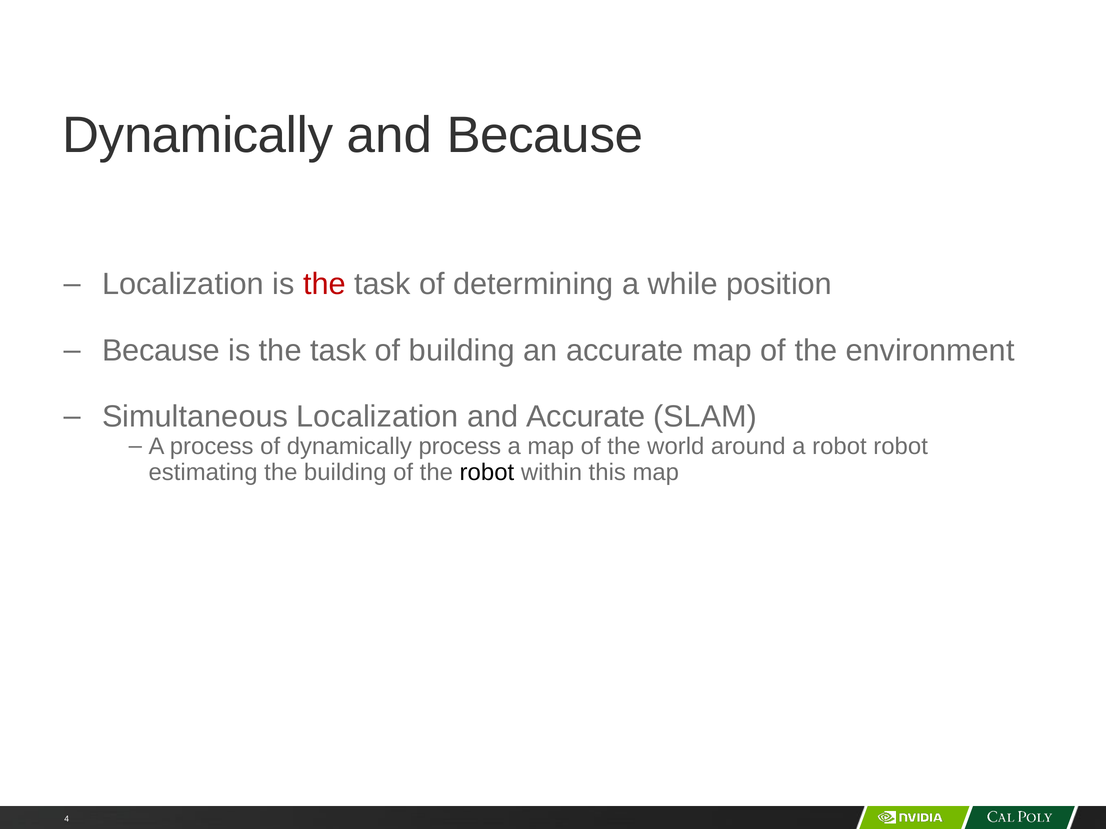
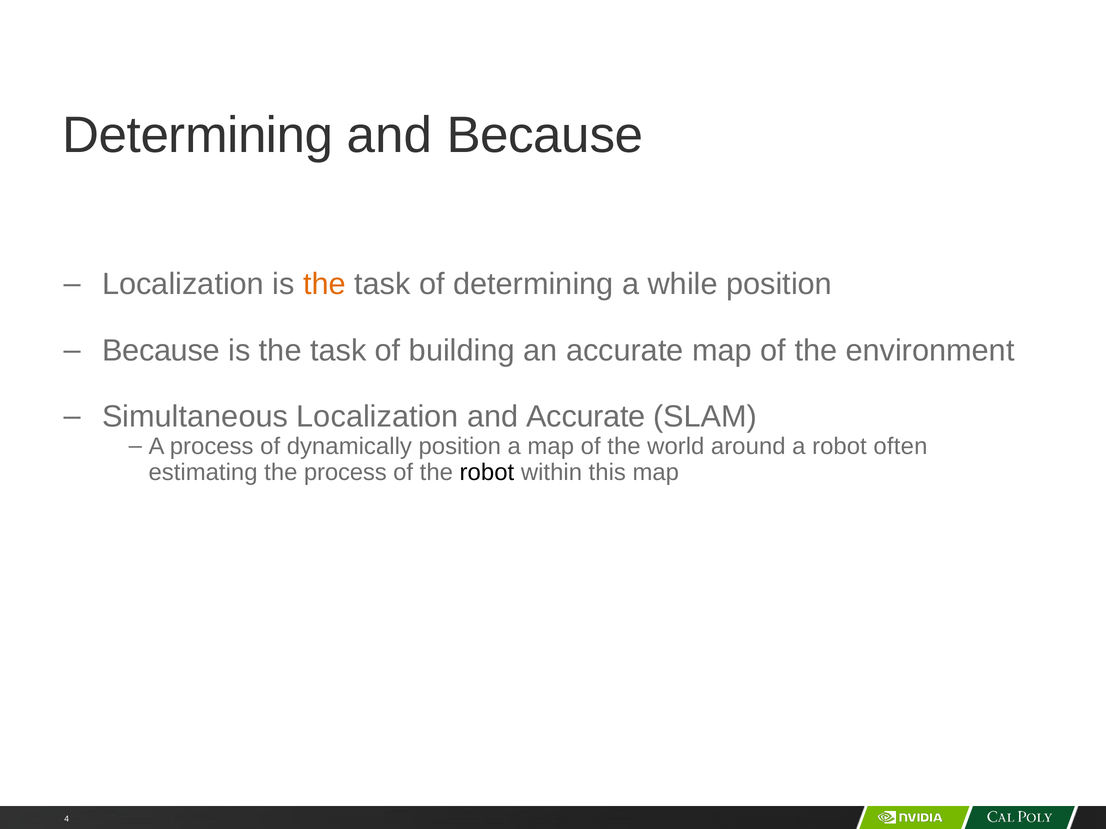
Dynamically: Dynamically -> Determining (198, 135)
the colour: red -> orange (324, 284)
dynamically process: process -> position (460, 447)
robot robot: robot -> often (900, 447)
the building: building -> process (345, 472)
